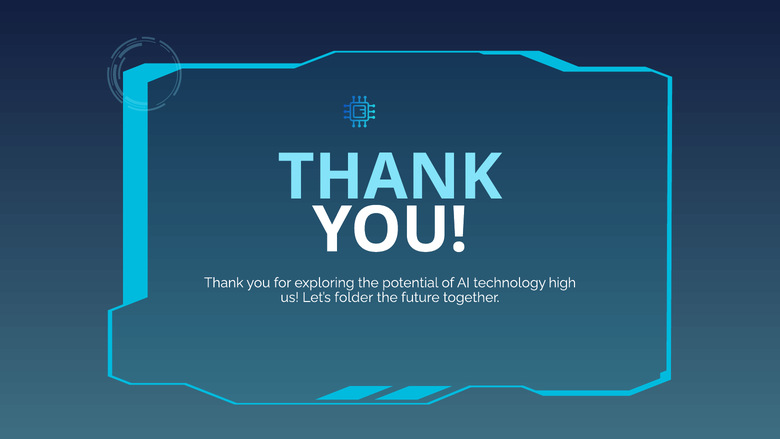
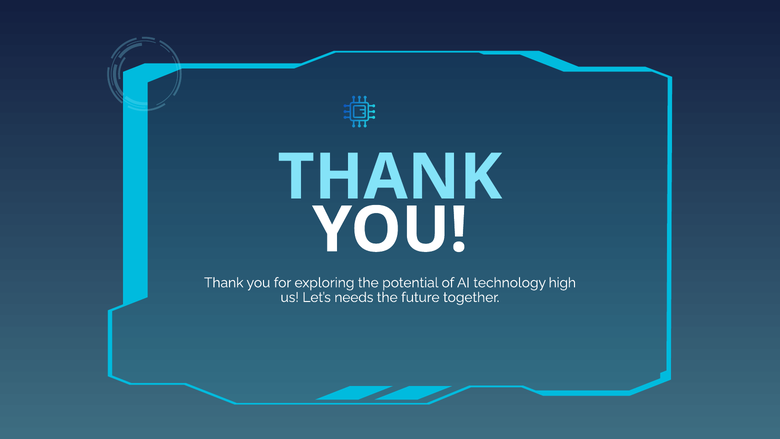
folder: folder -> needs (354, 297)
